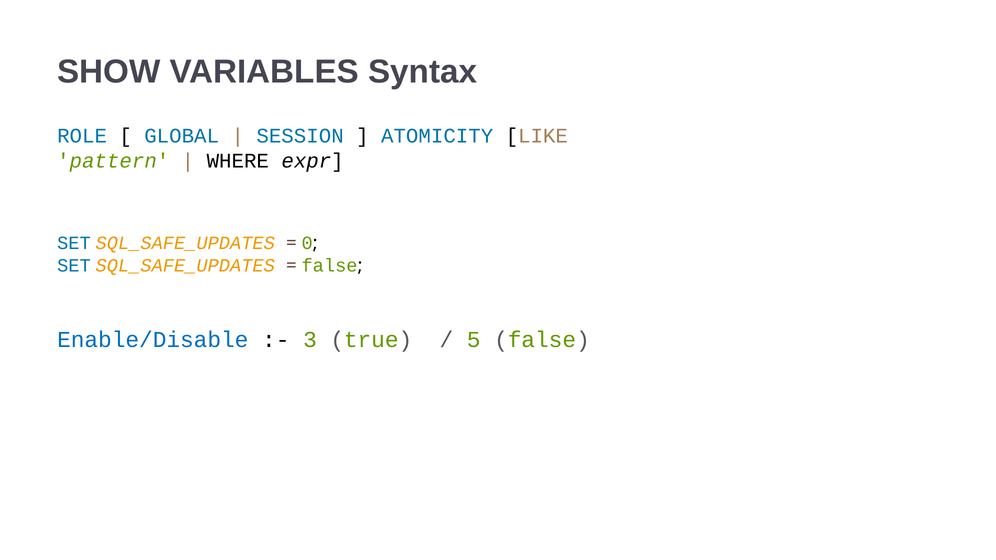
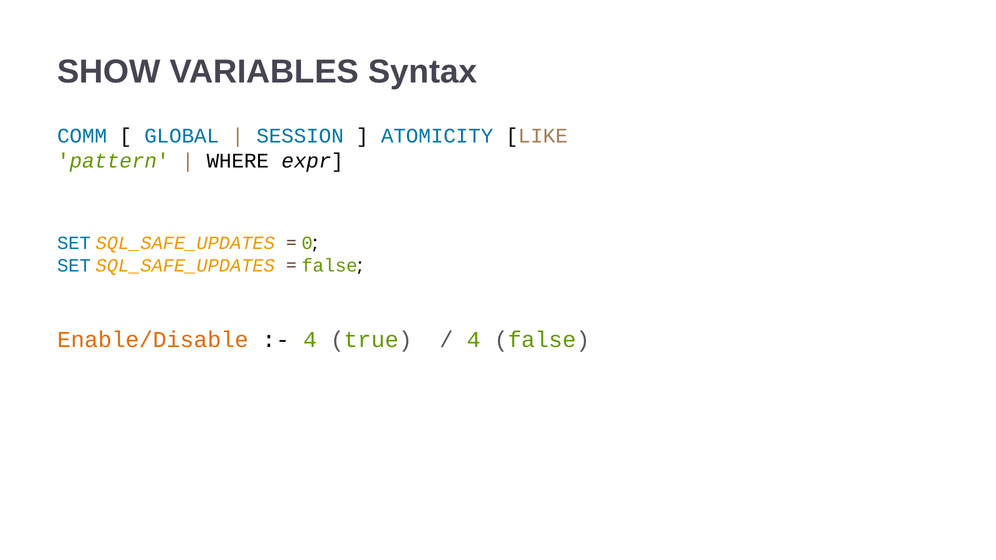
ROLE: ROLE -> COMM (82, 136)
Enable/Disable colour: blue -> orange (153, 340)
3: 3 -> 4 (310, 340)
5: 5 -> 4 (474, 340)
